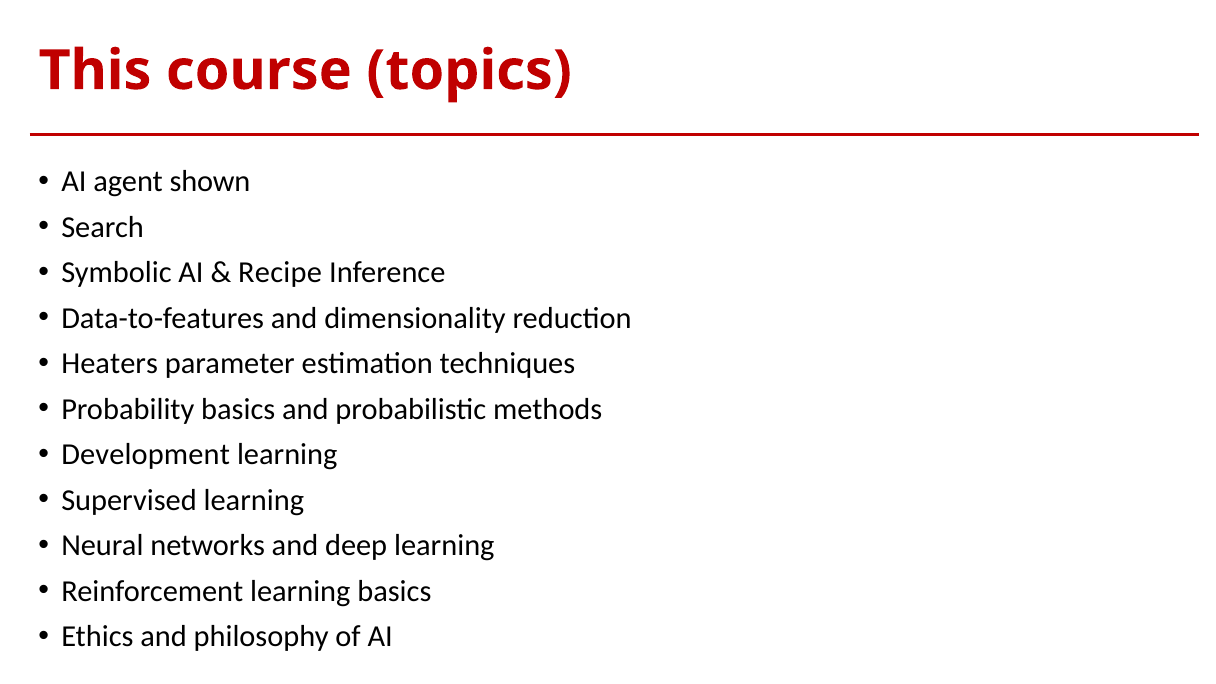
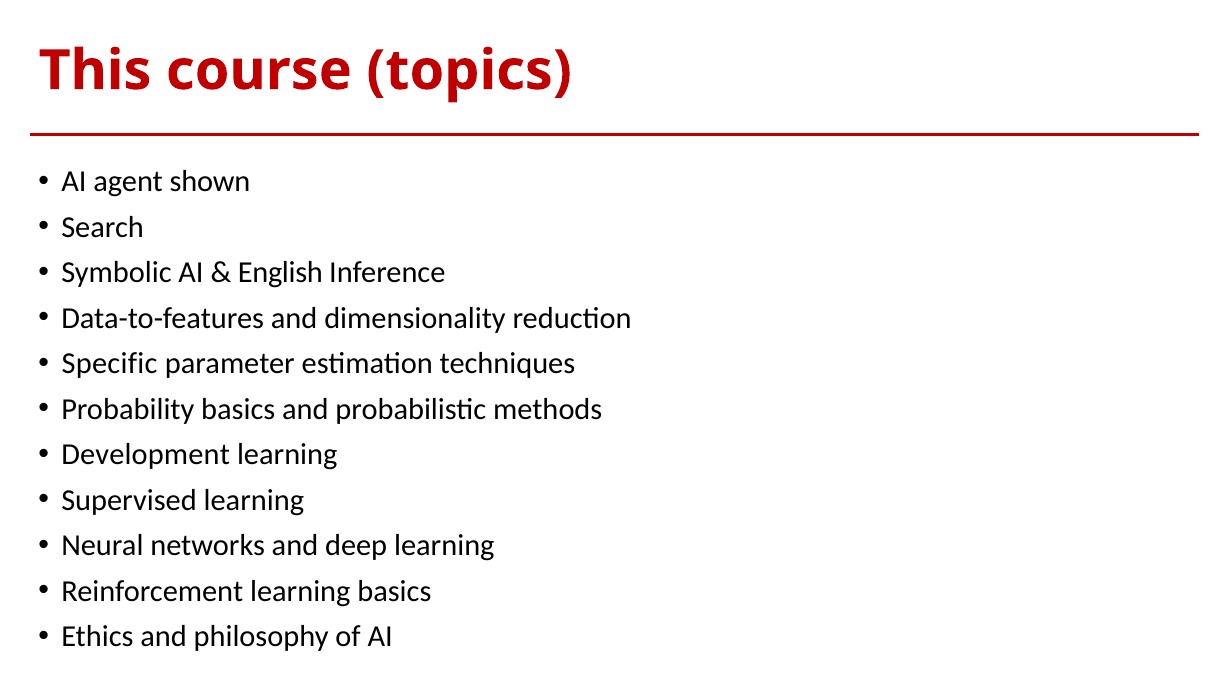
Recipe: Recipe -> English (280, 273)
Heaters: Heaters -> Specific (110, 364)
